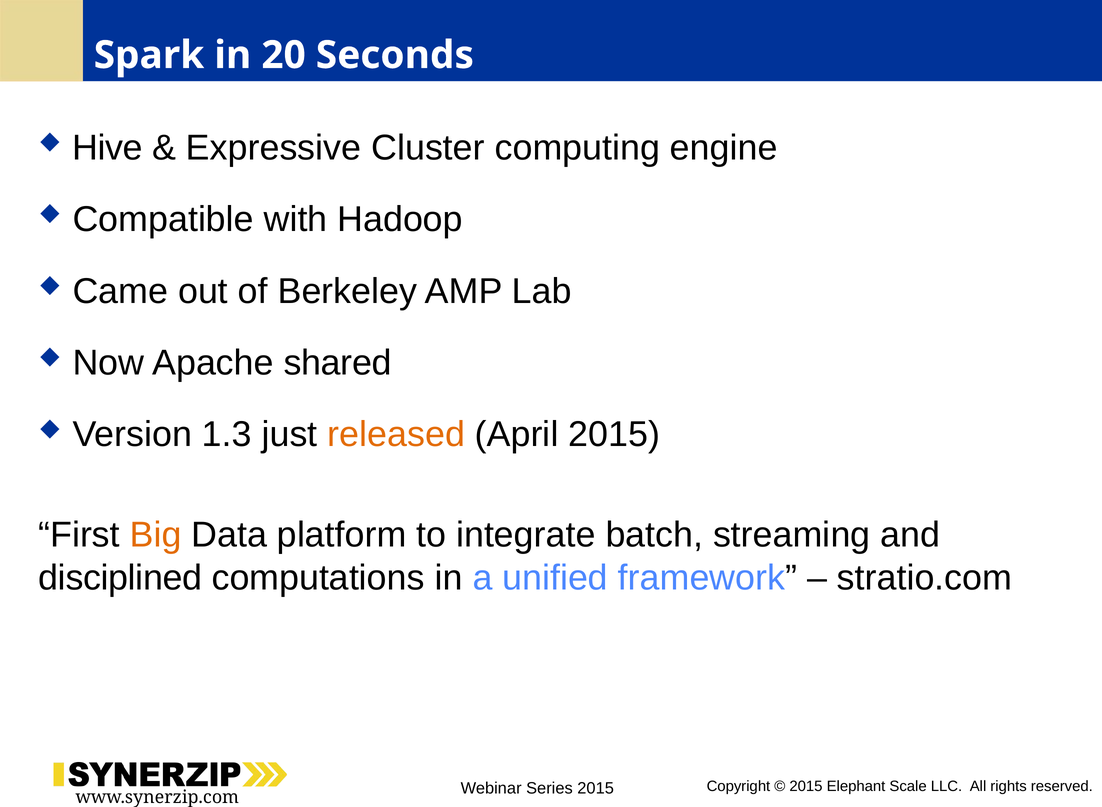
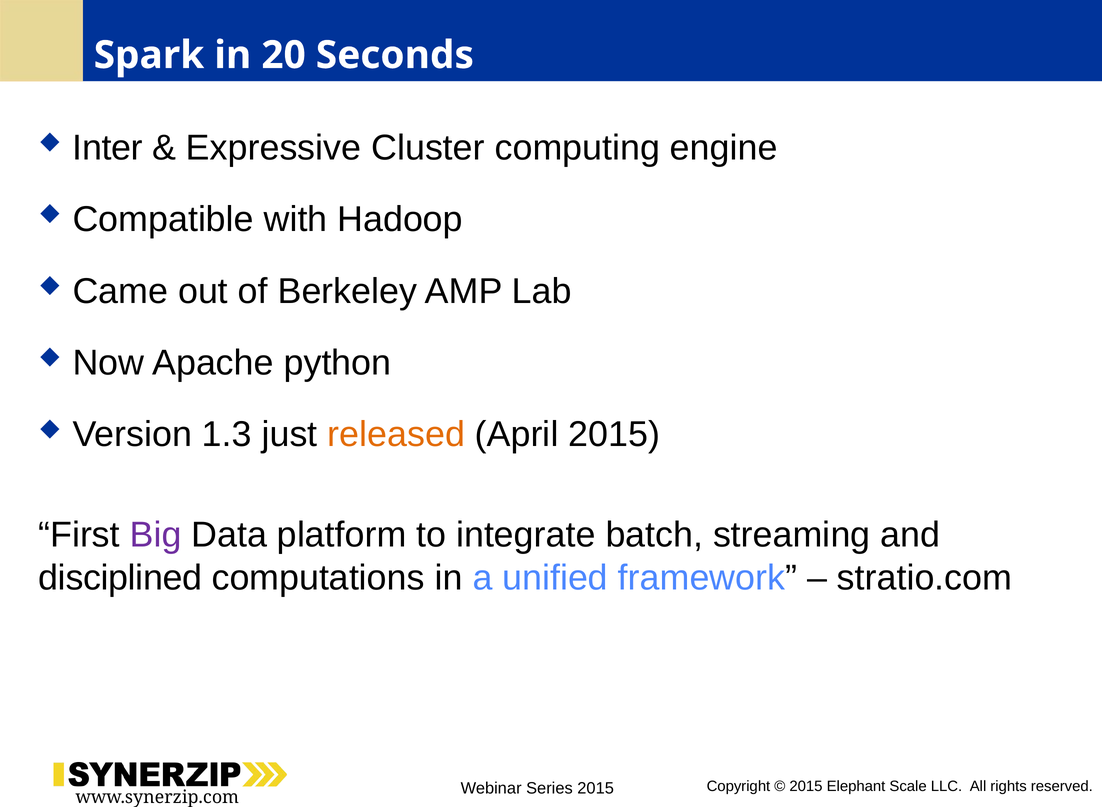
Hive: Hive -> Inter (108, 148)
shared: shared -> python (337, 363)
Big colour: orange -> purple (156, 535)
